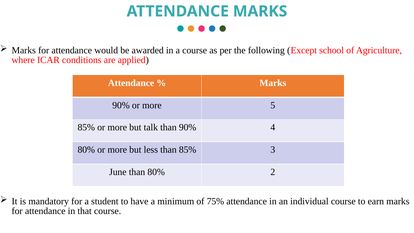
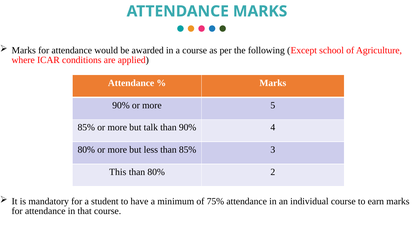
June: June -> This (118, 172)
